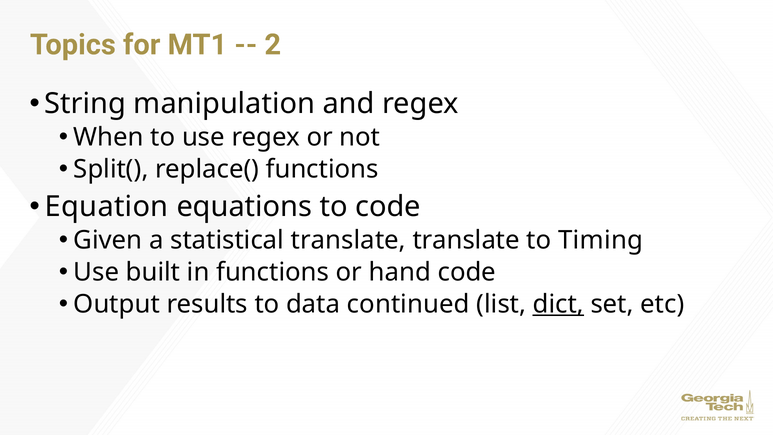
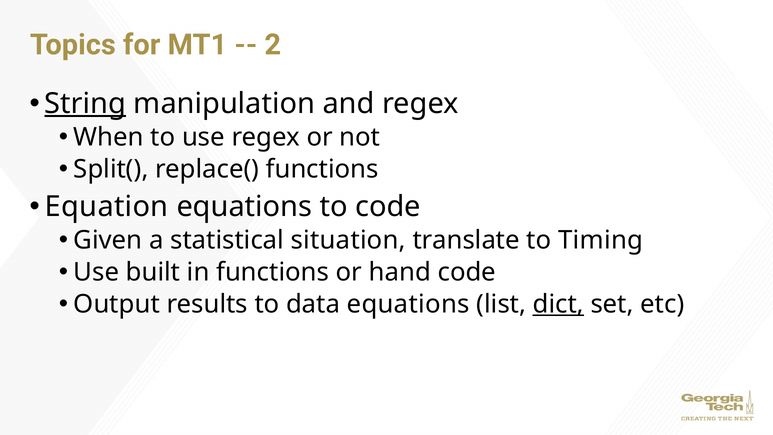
String underline: none -> present (85, 104)
statistical translate: translate -> situation (348, 240)
data continued: continued -> equations (408, 304)
